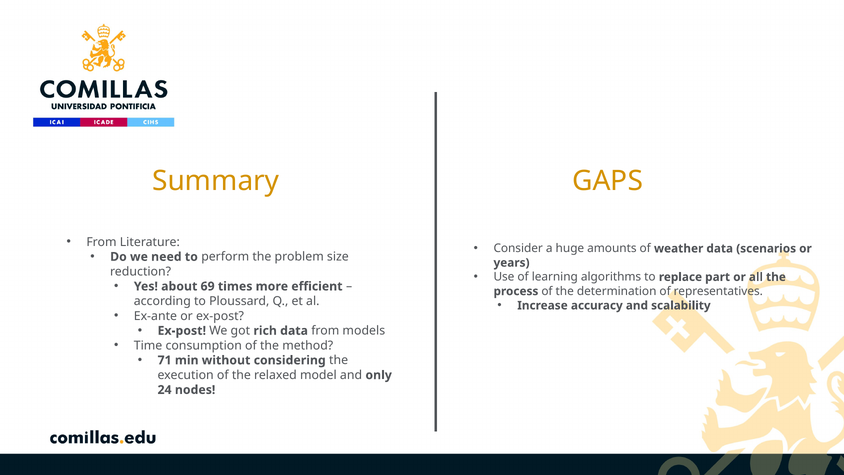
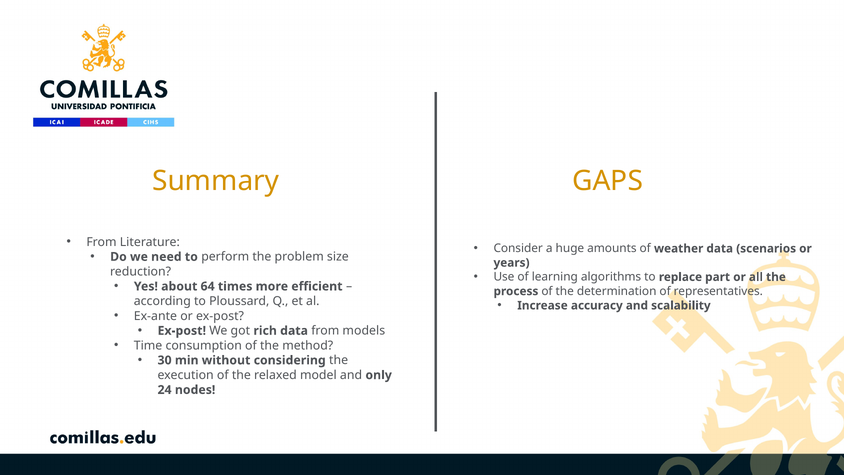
69: 69 -> 64 (208, 286)
71: 71 -> 30 (165, 360)
